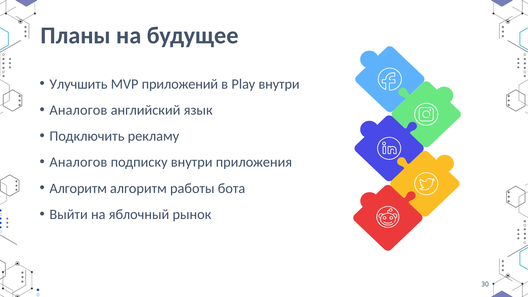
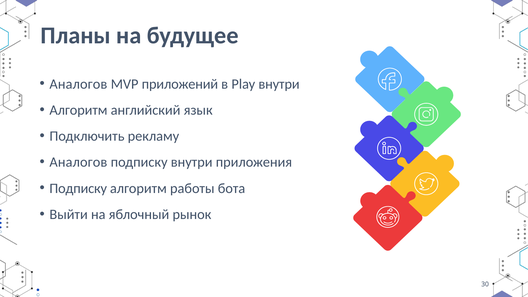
Улучшить: Улучшить -> Аналогов (78, 84)
Аналогов: Аналогов -> Алгоритм (78, 110)
Алгоритм: Алгоритм -> Подписку (78, 188)
